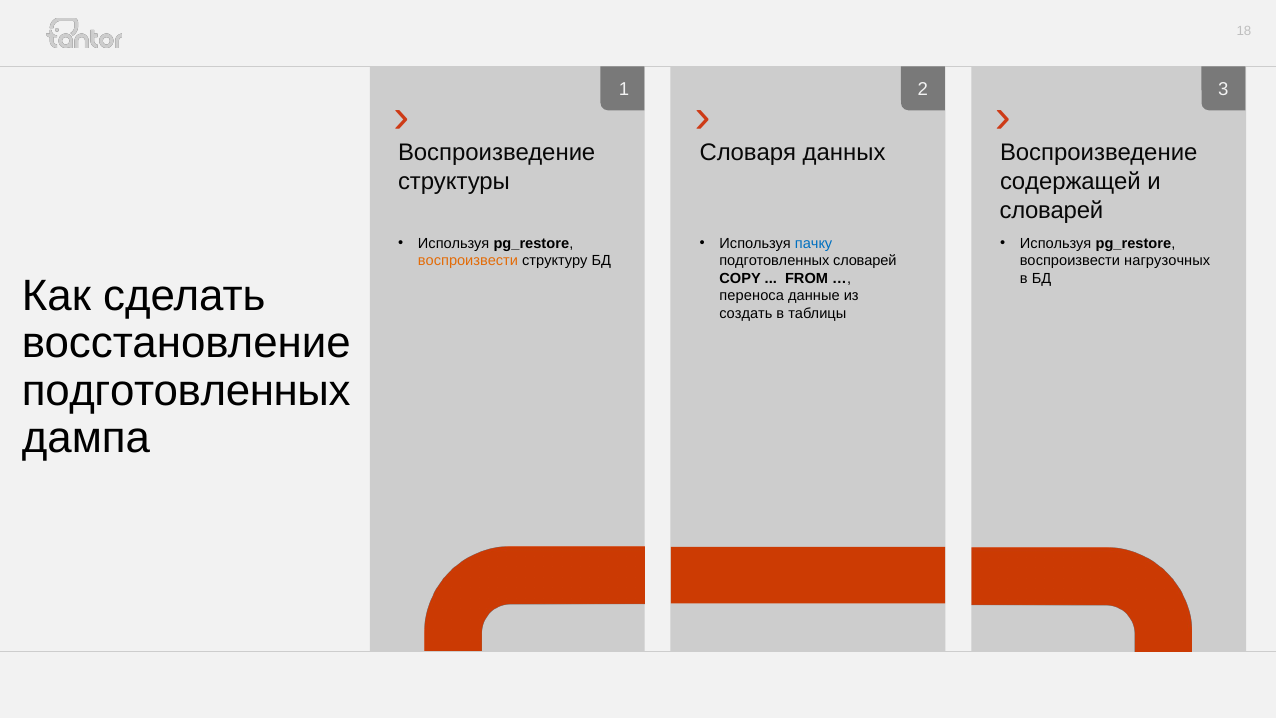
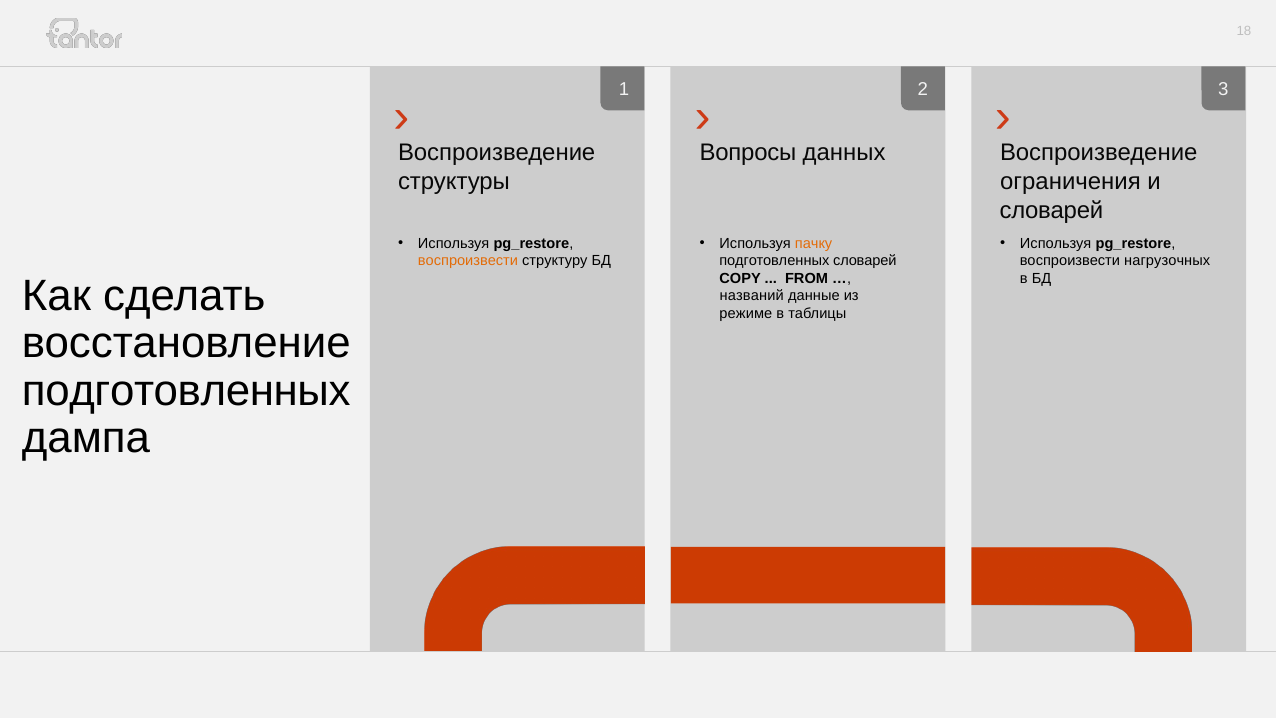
Словаря: Словаря -> Вопросы (748, 153)
содержащей: содержащей -> ограничения (1070, 181)
пачку colour: blue -> orange (814, 243)
переноса: переноса -> названий (752, 296)
создать: создать -> режиме (746, 314)
